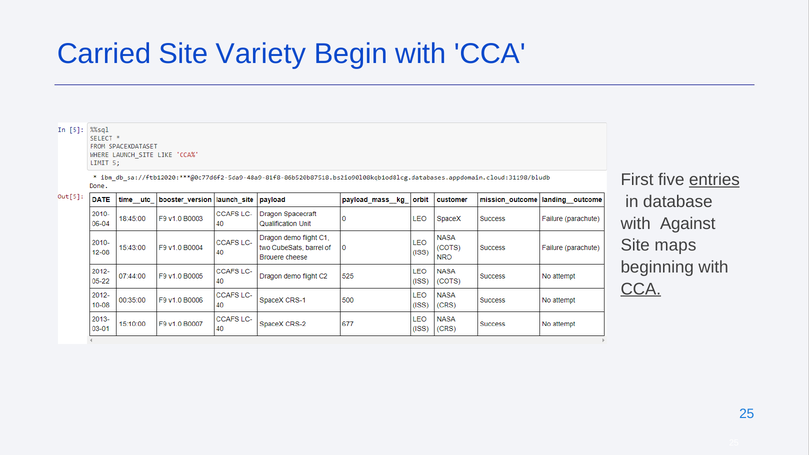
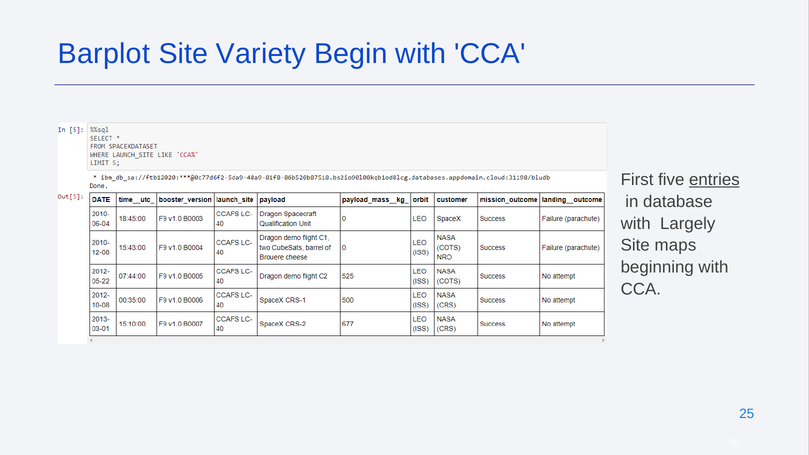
Carried: Carried -> Barplot (104, 54)
Against: Against -> Largely (688, 224)
CCA underline: present -> none (641, 289)
